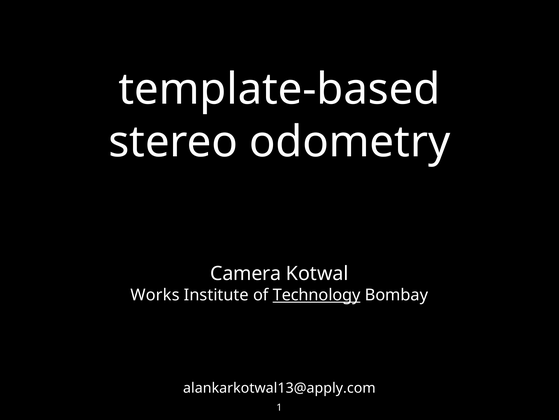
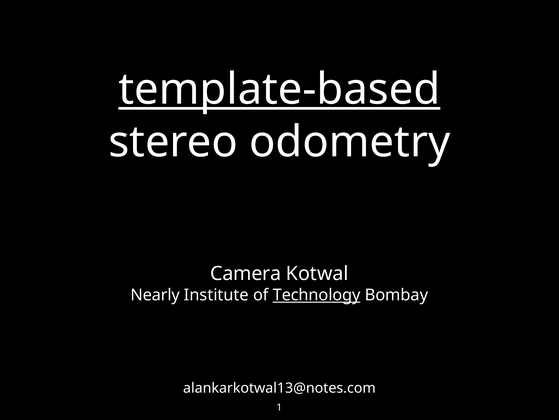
template-based underline: none -> present (279, 89)
Works: Works -> Nearly (155, 295)
alankarkotwal13@apply.com: alankarkotwal13@apply.com -> alankarkotwal13@notes.com (279, 387)
